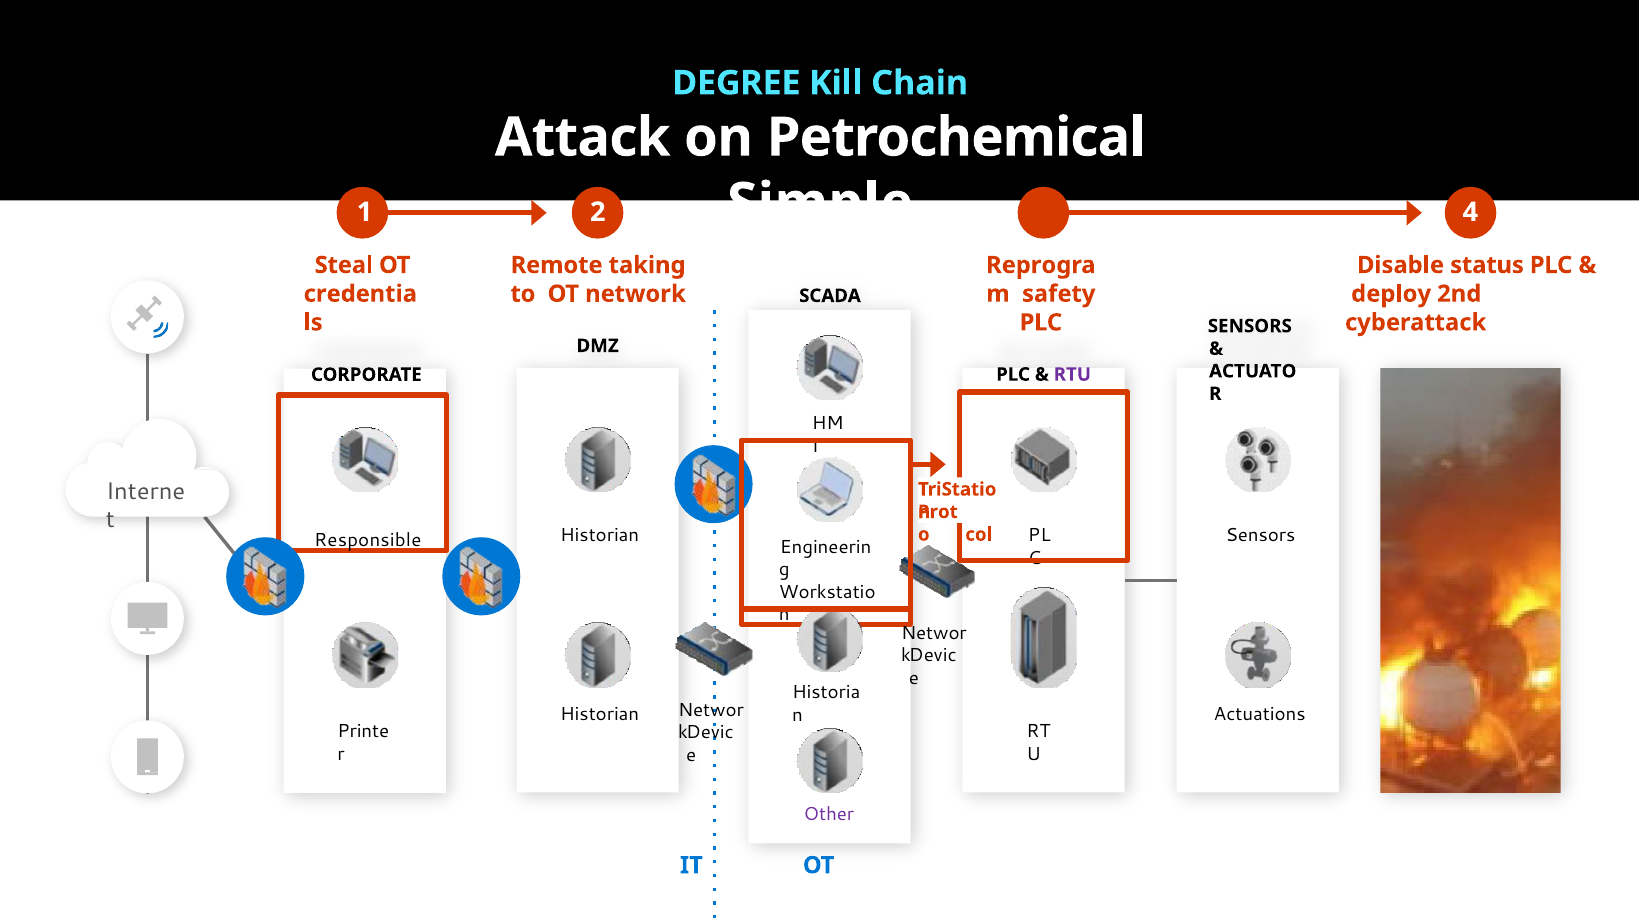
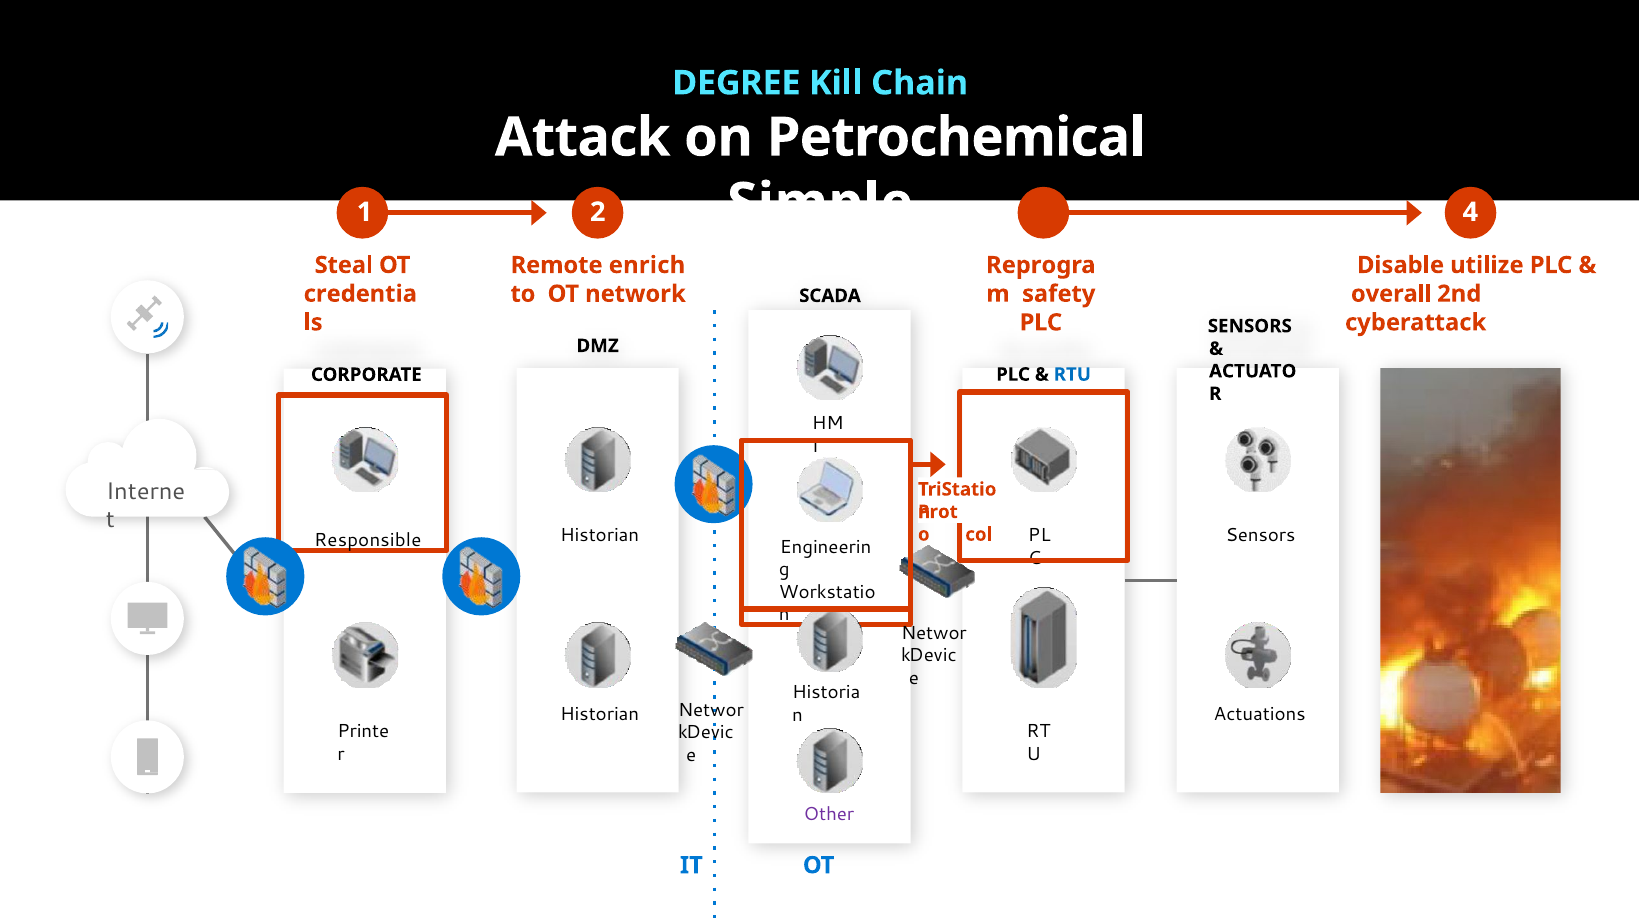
taking: taking -> enrich (647, 265)
status: status -> utilize (1487, 265)
deploy: deploy -> overall (1391, 294)
RTU colour: purple -> blue (1072, 374)
